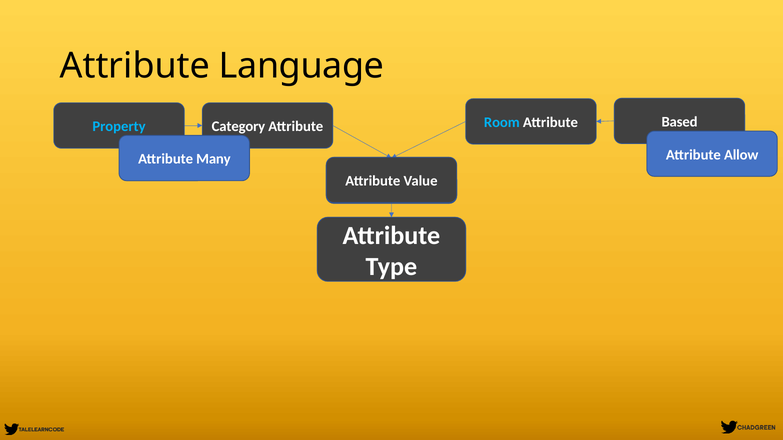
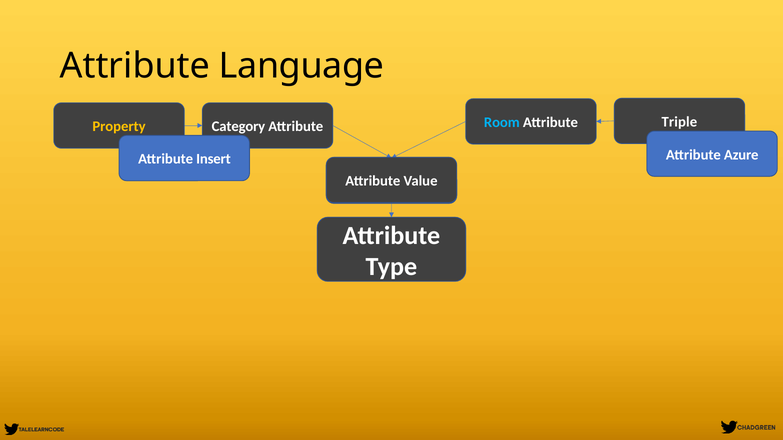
Property colour: light blue -> yellow (119, 127)
Based: Based -> Triple (679, 122)
Many: Many -> Insert (213, 159)
Allow: Allow -> Azure (741, 155)
